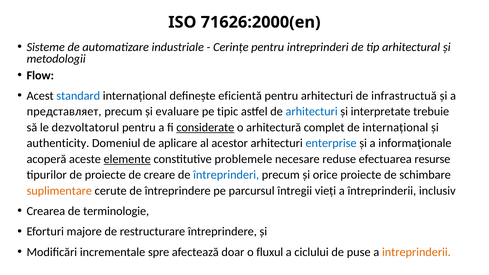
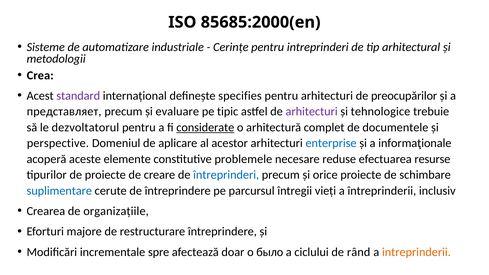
71626:2000(en: 71626:2000(en -> 85685:2000(en (261, 22)
Flow: Flow -> Crea (40, 75)
standard colour: blue -> purple (78, 96)
eficientă: eficientă -> specifies (240, 96)
infrastructuă: infrastructuă -> preocupărilor (404, 96)
arhitecturi colour: blue -> purple (312, 112)
interpretate: interpretate -> tehnologice (381, 112)
de internațional: internațional -> documentele (395, 127)
authenticity: authenticity -> perspective (58, 143)
elemente underline: present -> none (127, 159)
suplimentare colour: orange -> blue (59, 191)
terminologie: terminologie -> organizațiile (116, 211)
fluxul: fluxul -> было (270, 252)
puse: puse -> rând (359, 252)
